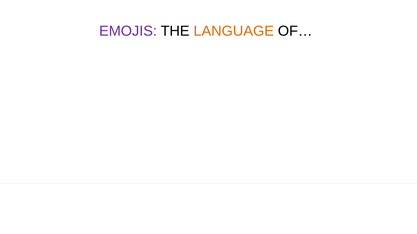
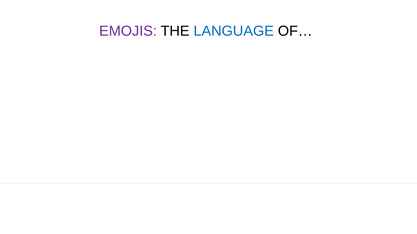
LANGUAGE colour: orange -> blue (234, 31)
